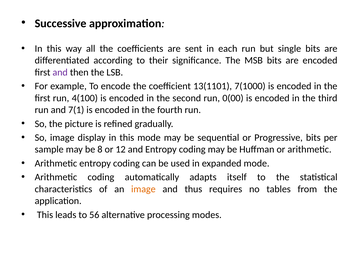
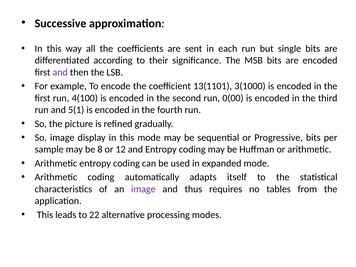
7(1000: 7(1000 -> 3(1000 (250, 86)
7(1: 7(1 -> 5(1 (76, 110)
image colour: orange -> purple (143, 189)
56: 56 -> 22 (94, 215)
